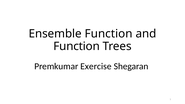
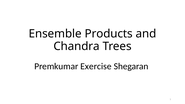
Ensemble Function: Function -> Products (109, 34)
Function: Function -> Chandra (77, 46)
